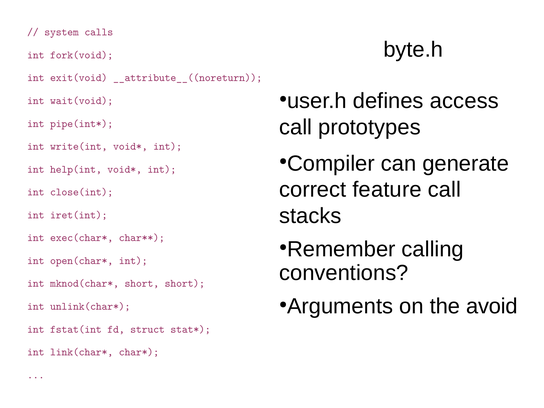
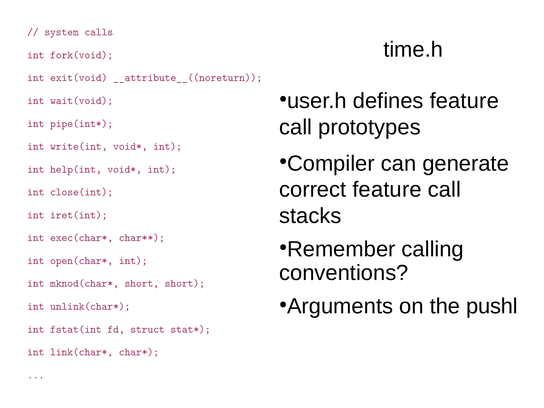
byte.h: byte.h -> time.h (413, 50)
defines access: access -> feature (464, 101)
avoid: avoid -> pushl (492, 306)
